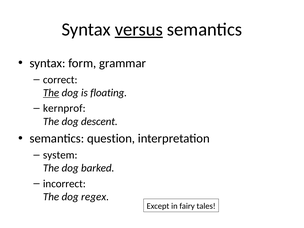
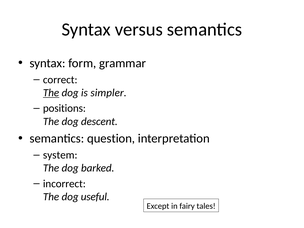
versus underline: present -> none (139, 29)
floating: floating -> simpler (109, 93)
kernprof: kernprof -> positions (64, 108)
regex: regex -> useful (95, 197)
